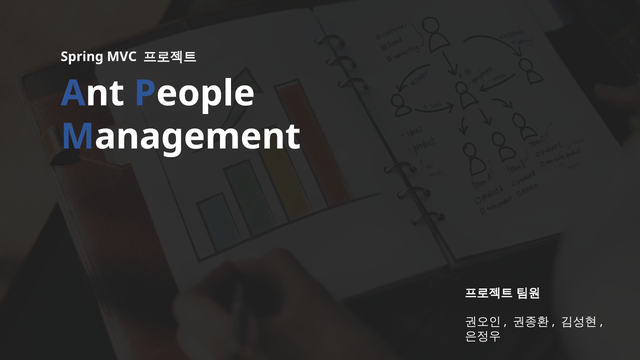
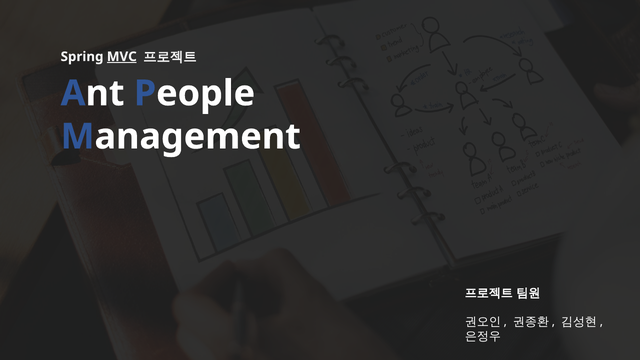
MVC underline: none -> present (122, 57)
